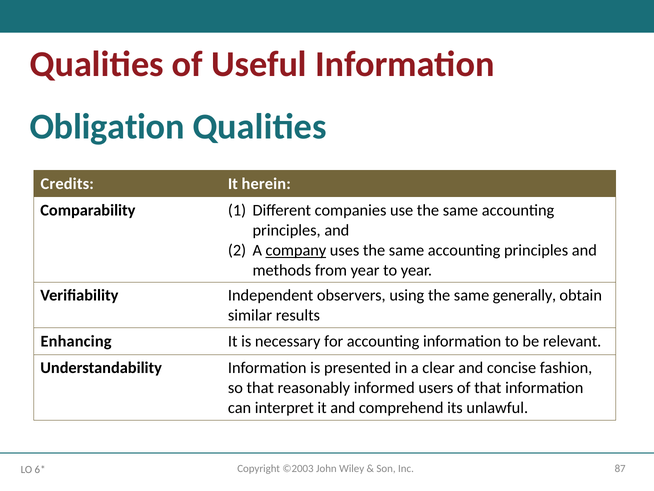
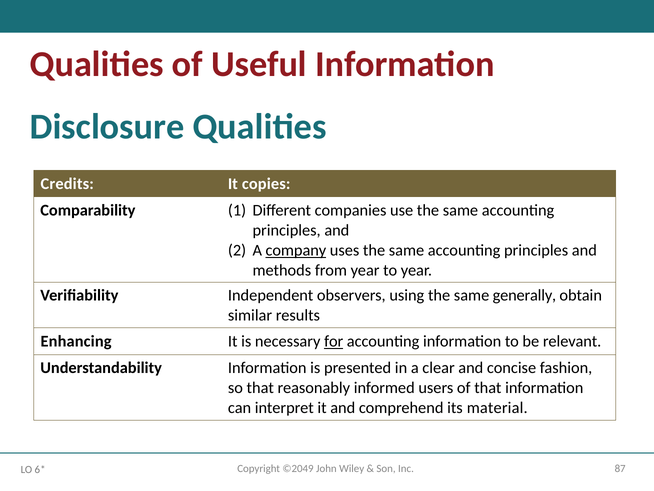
Obligation: Obligation -> Disclosure (107, 127)
herein: herein -> copies (266, 184)
for underline: none -> present (334, 341)
unlawful: unlawful -> material (497, 407)
©2003: ©2003 -> ©2049 (298, 468)
